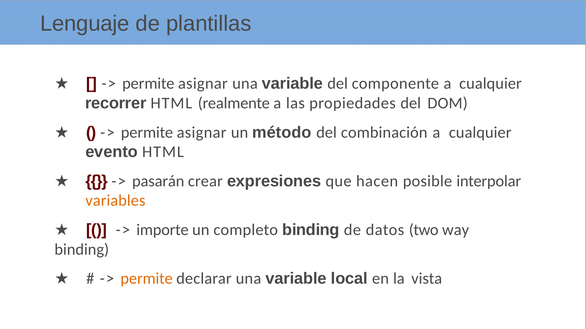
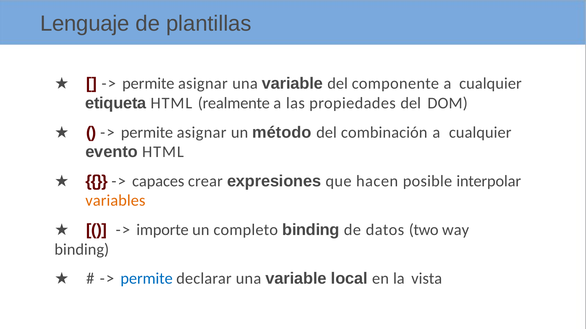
recorrer: recorrer -> etiqueta (116, 103)
pasarán: pasarán -> capaces (158, 181)
permite colour: orange -> blue (147, 279)
